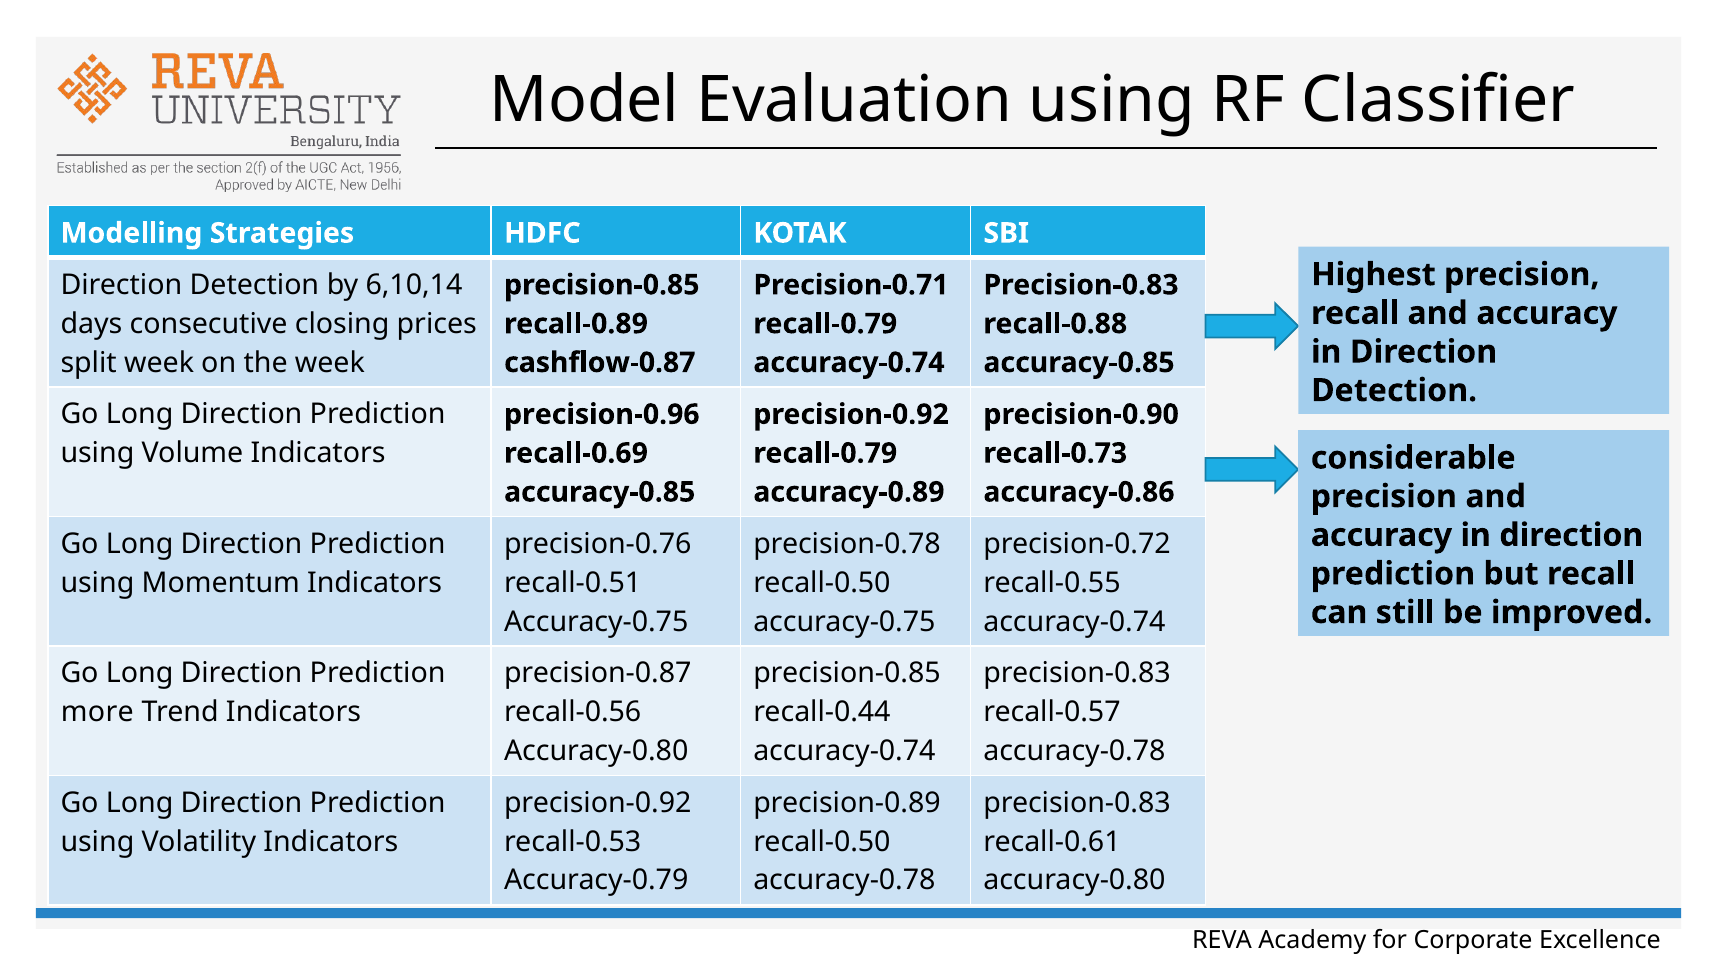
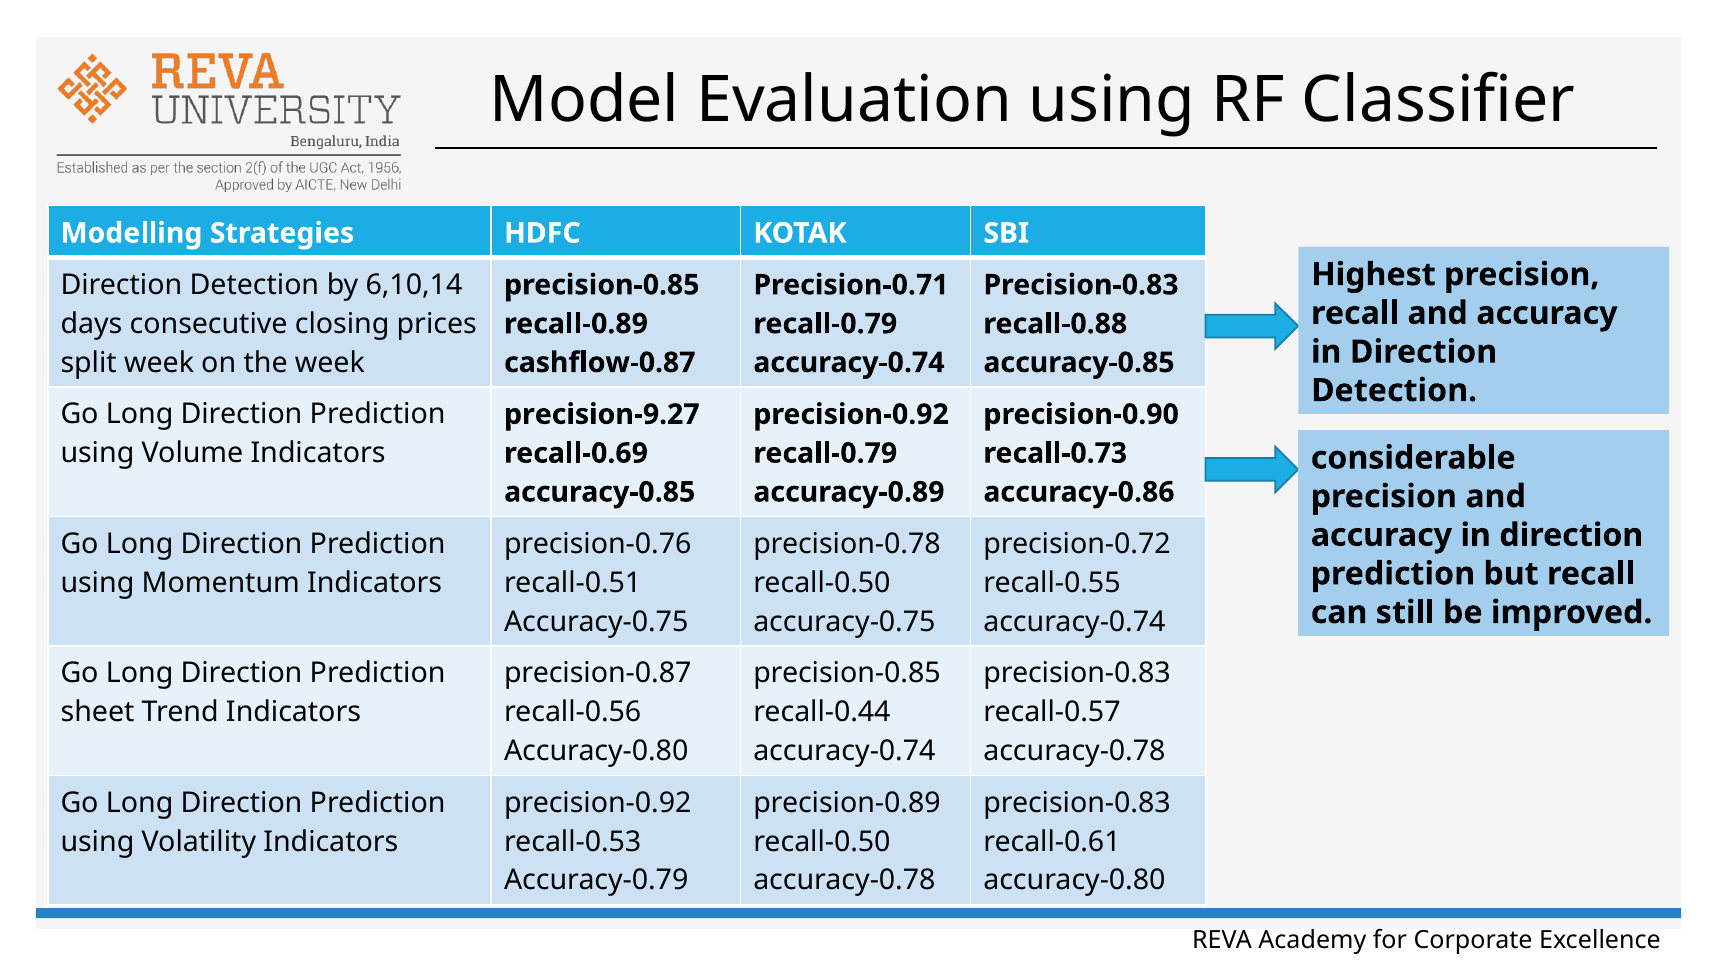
precision-0.96: precision-0.96 -> precision-9.27 (602, 414)
more: more -> sheet (98, 712)
